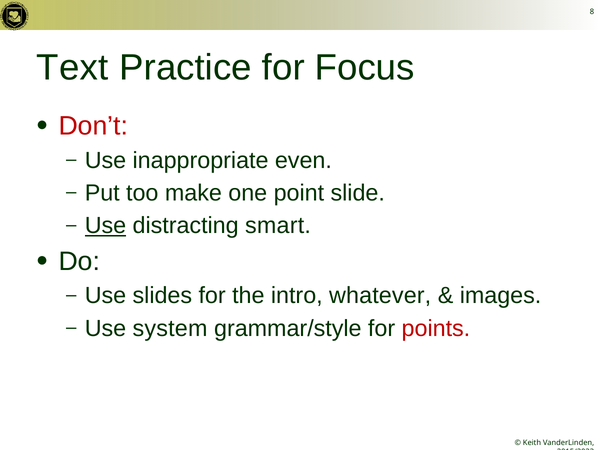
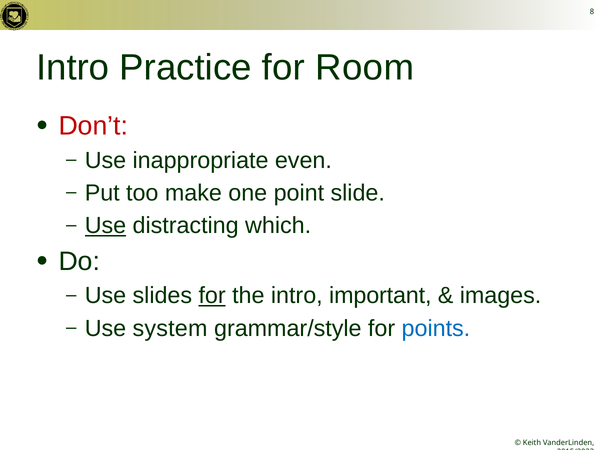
Text: Text -> Intro (73, 68)
Focus: Focus -> Room (365, 68)
smart: smart -> which (278, 226)
for underline: none -> present (212, 296)
whatever: whatever -> important (380, 296)
points colour: red -> blue (436, 328)
